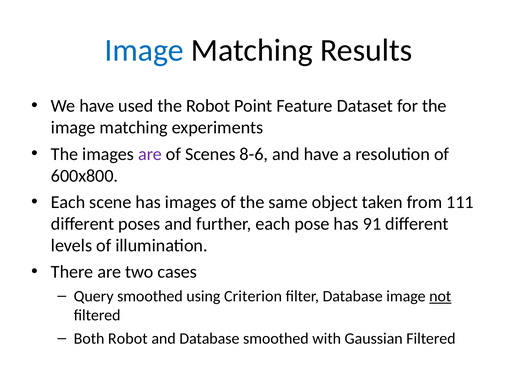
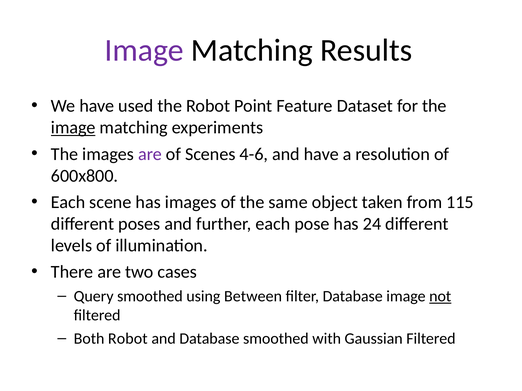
Image colour: blue -> purple (144, 51)
image underline: none -> present (73, 128)
8-6: 8-6 -> 4-6 (254, 154)
111: 111 -> 115 (460, 202)
91: 91 -> 24 (372, 224)
Criterion: Criterion -> Between (253, 297)
